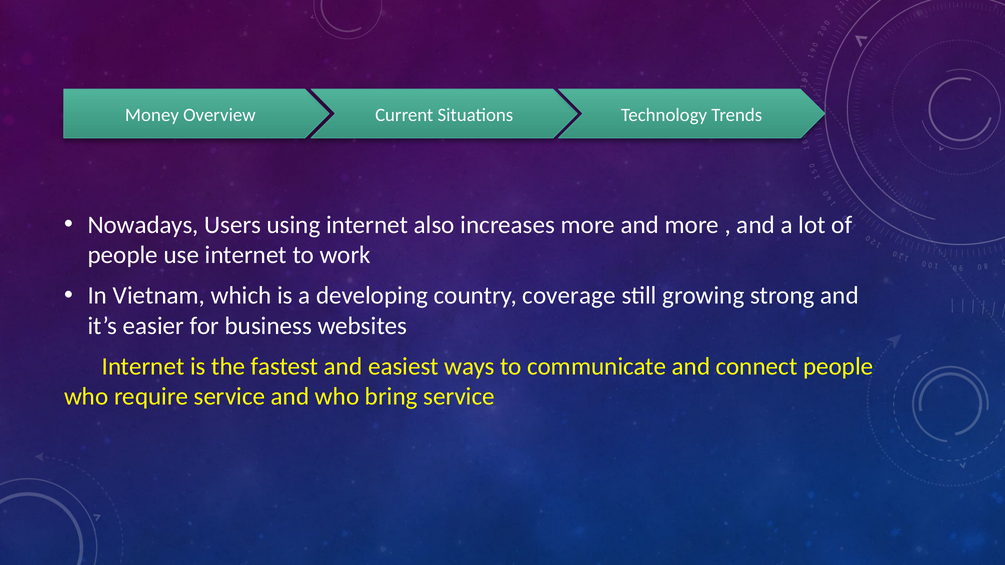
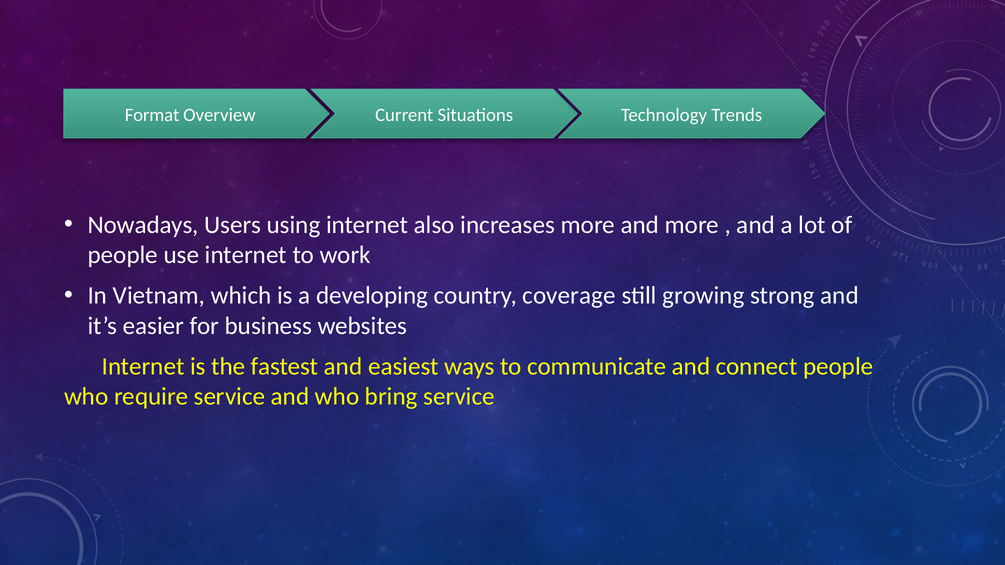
Money: Money -> Format (152, 115)
